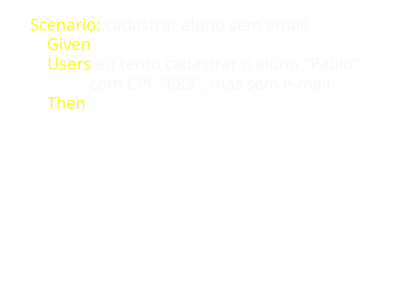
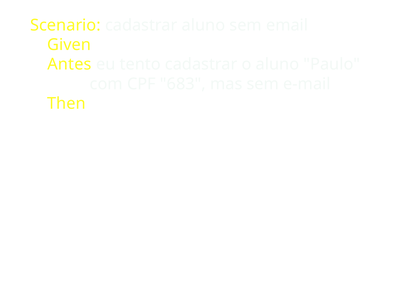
Users: Users -> Antes (69, 64)
